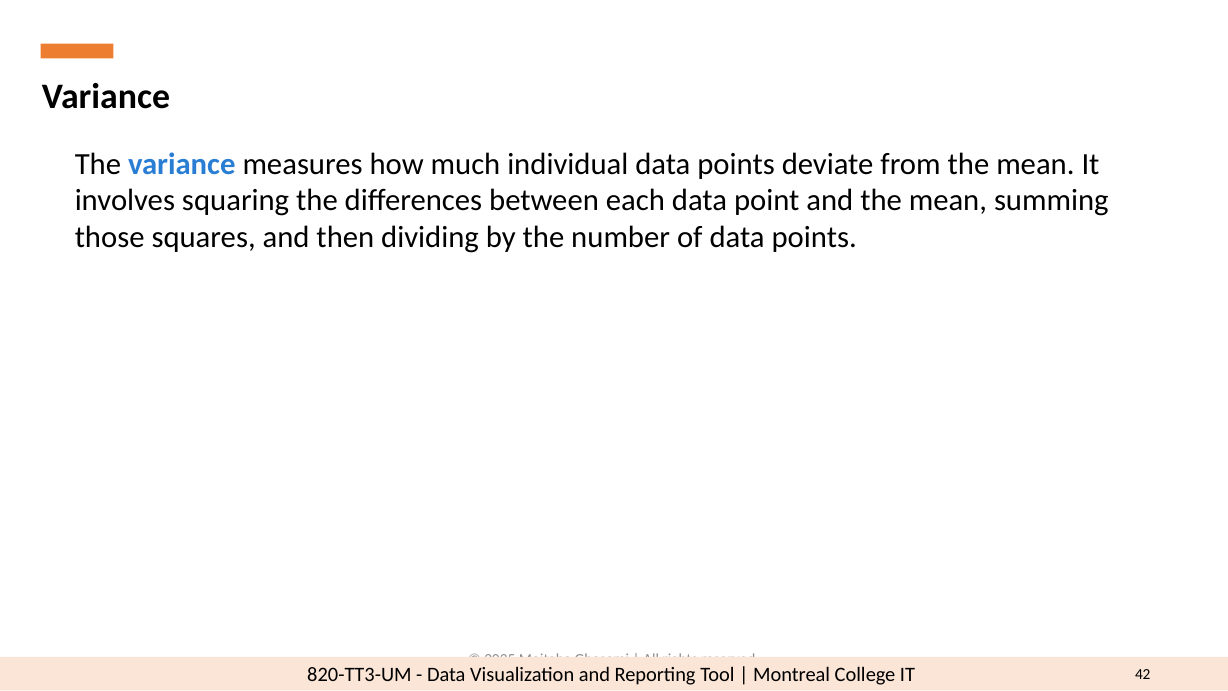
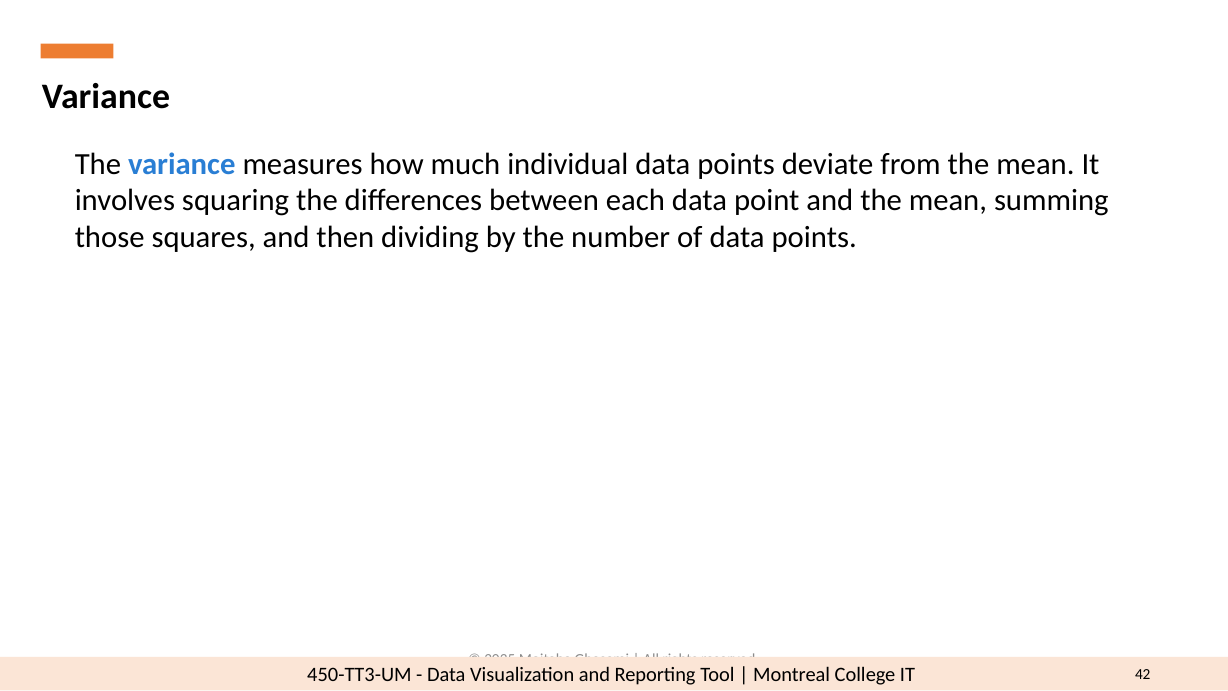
820-TT3-UM: 820-TT3-UM -> 450-TT3-UM (359, 675)
